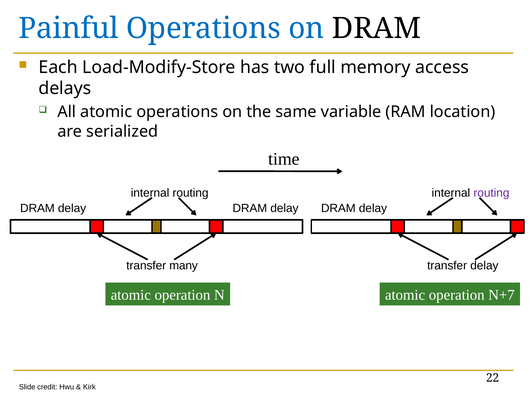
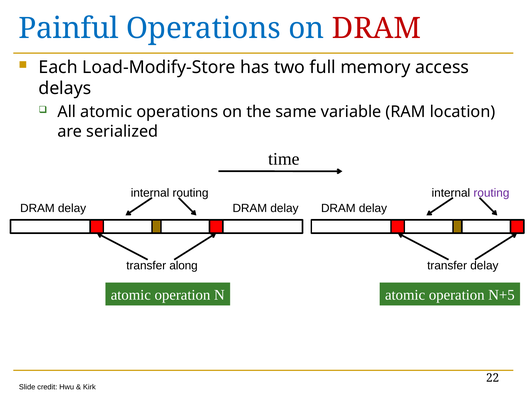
DRAM colour: black -> red (377, 28)
many: many -> along (184, 266)
N+7: N+7 -> N+5 (501, 295)
